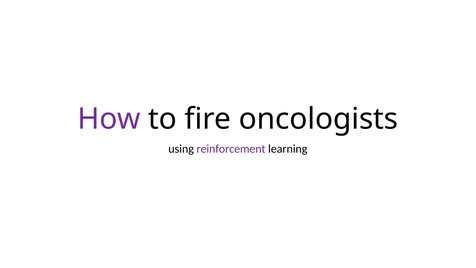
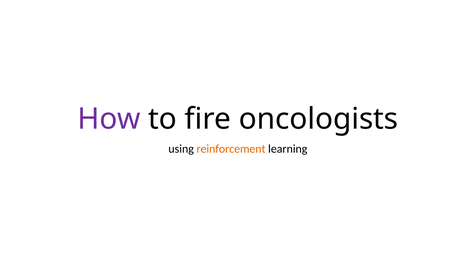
reinforcement colour: purple -> orange (231, 149)
